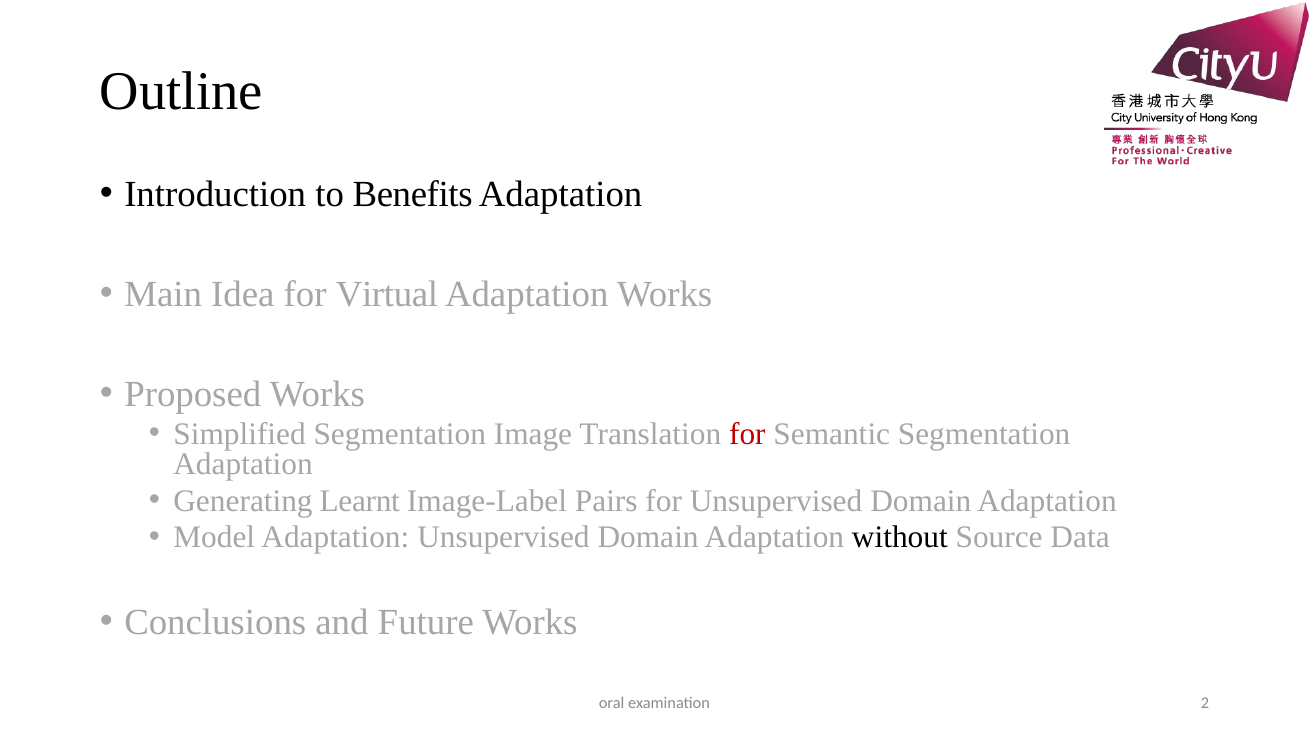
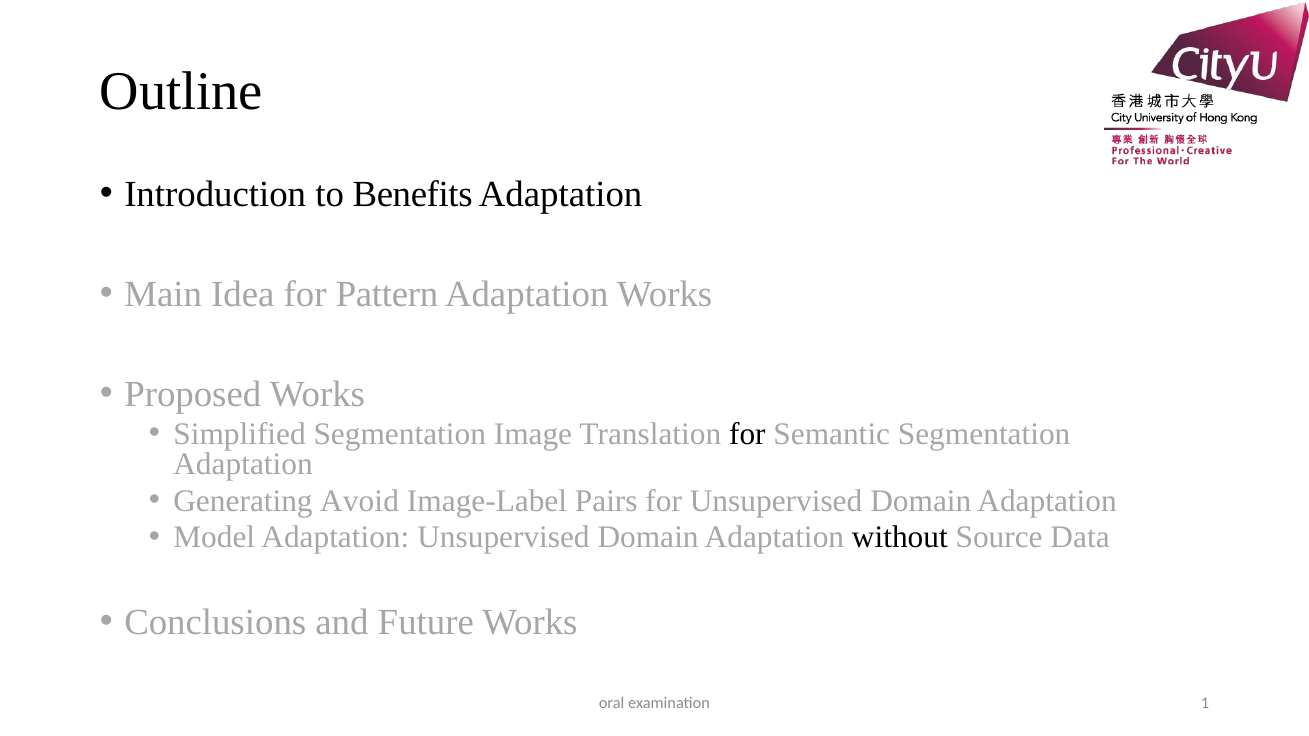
Virtual: Virtual -> Pattern (387, 295)
for colour: red -> black (747, 434)
Learnt: Learnt -> Avoid (359, 501)
2: 2 -> 1 (1205, 703)
